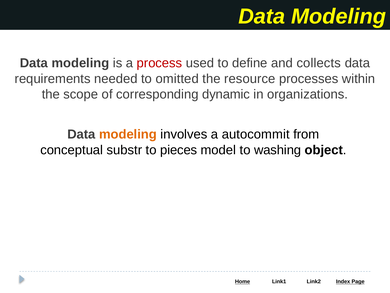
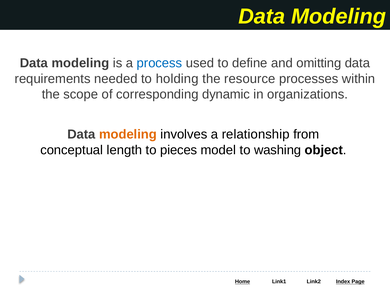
process colour: red -> blue (159, 63)
collects: collects -> omitting (319, 63)
omitted: omitted -> holding (177, 79)
autocommit: autocommit -> relationship (256, 134)
substr: substr -> length (124, 150)
